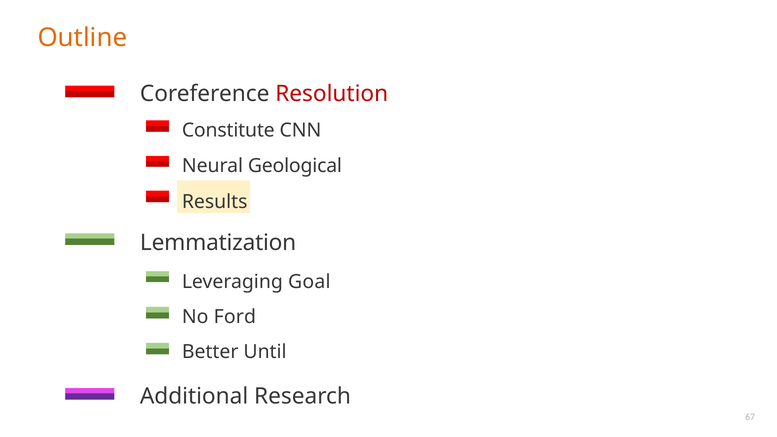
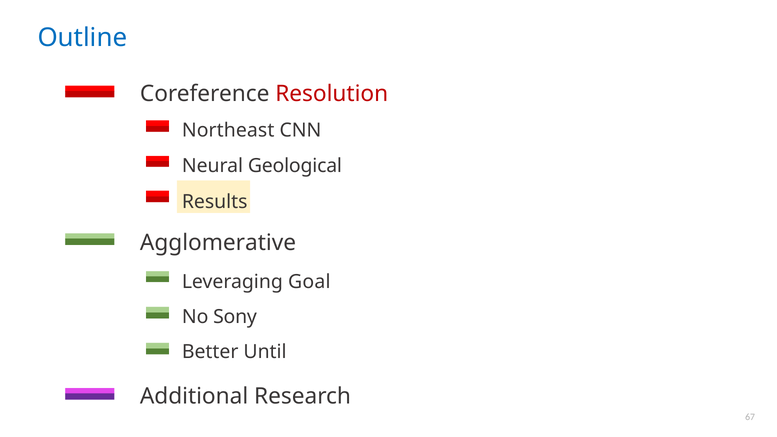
Outline colour: orange -> blue (82, 38)
Constitute: Constitute -> Northeast (228, 130)
Lemmatization: Lemmatization -> Agglomerative (218, 243)
Ford: Ford -> Sony (235, 317)
